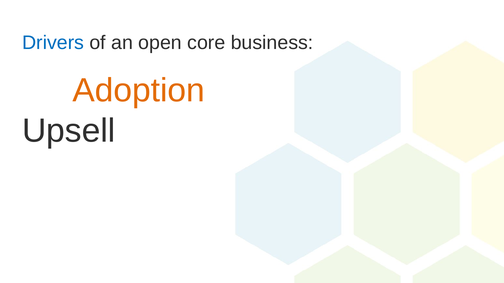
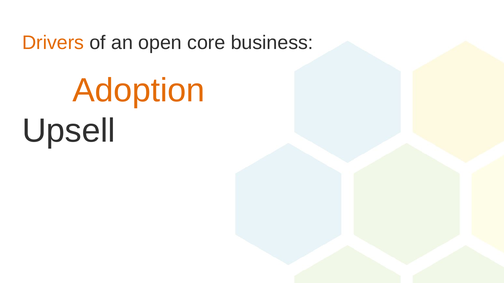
Drivers colour: blue -> orange (53, 43)
